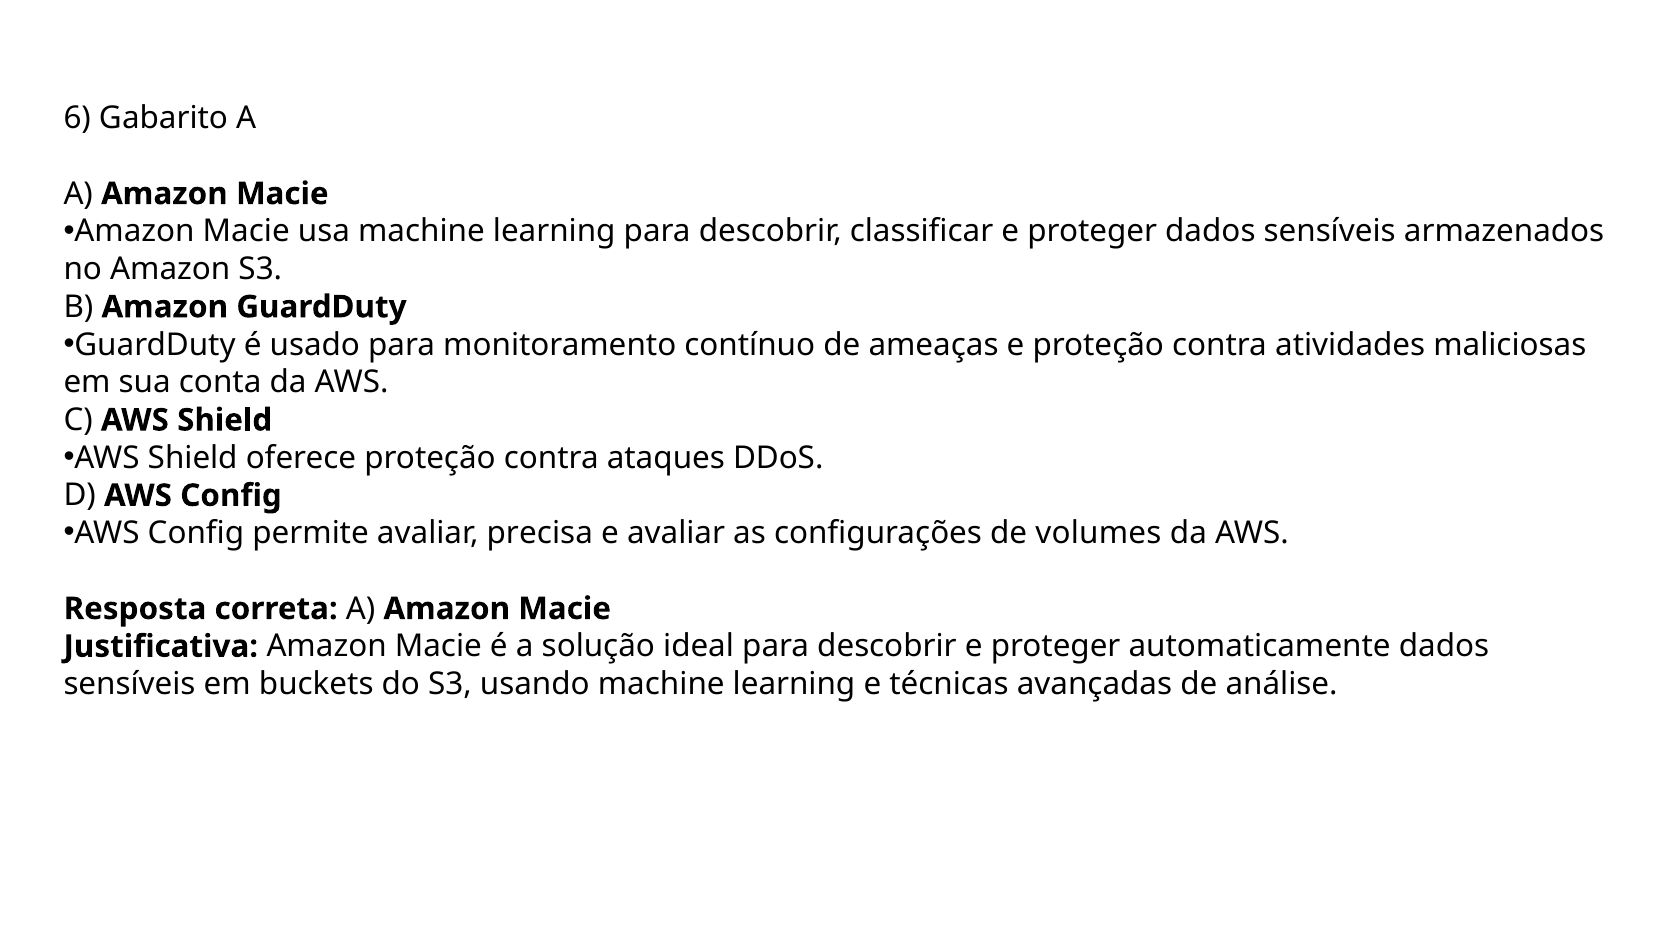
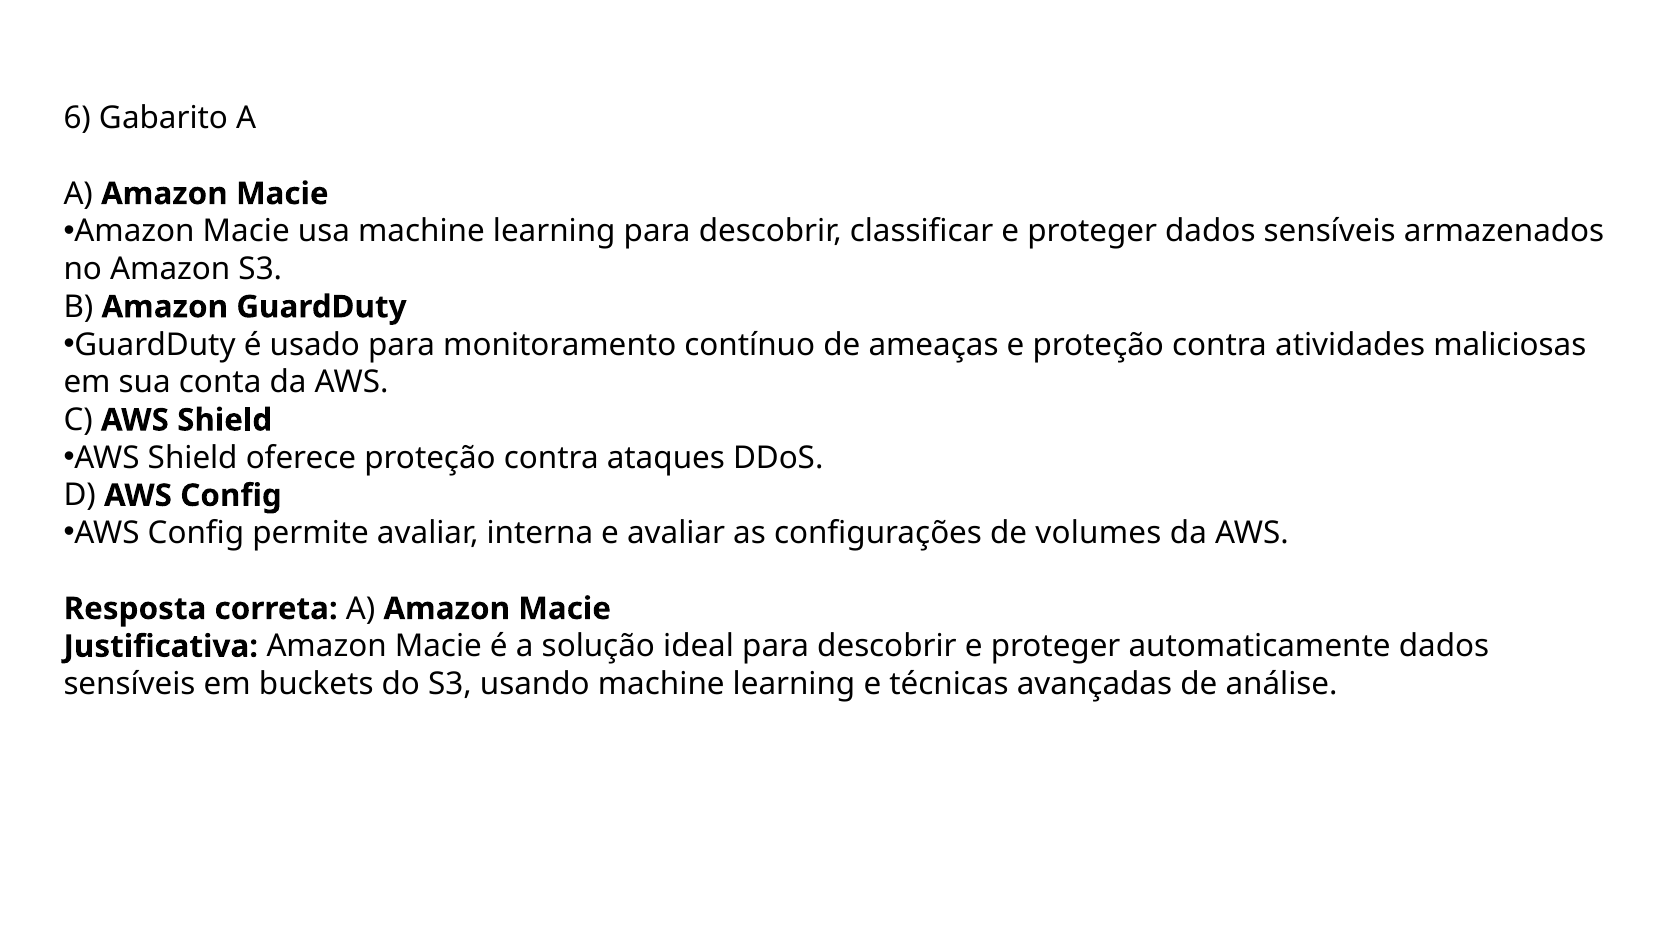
precisa: precisa -> interna (540, 533)
